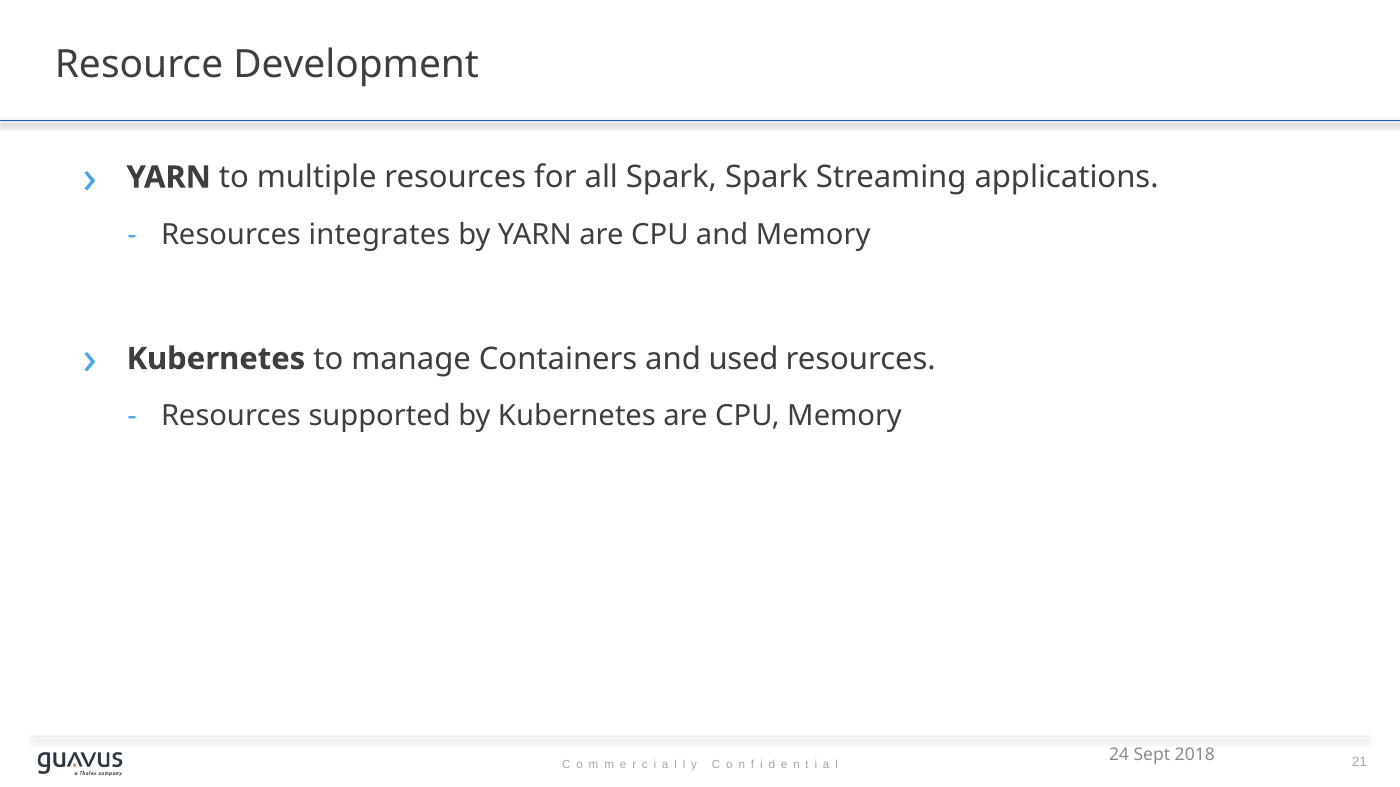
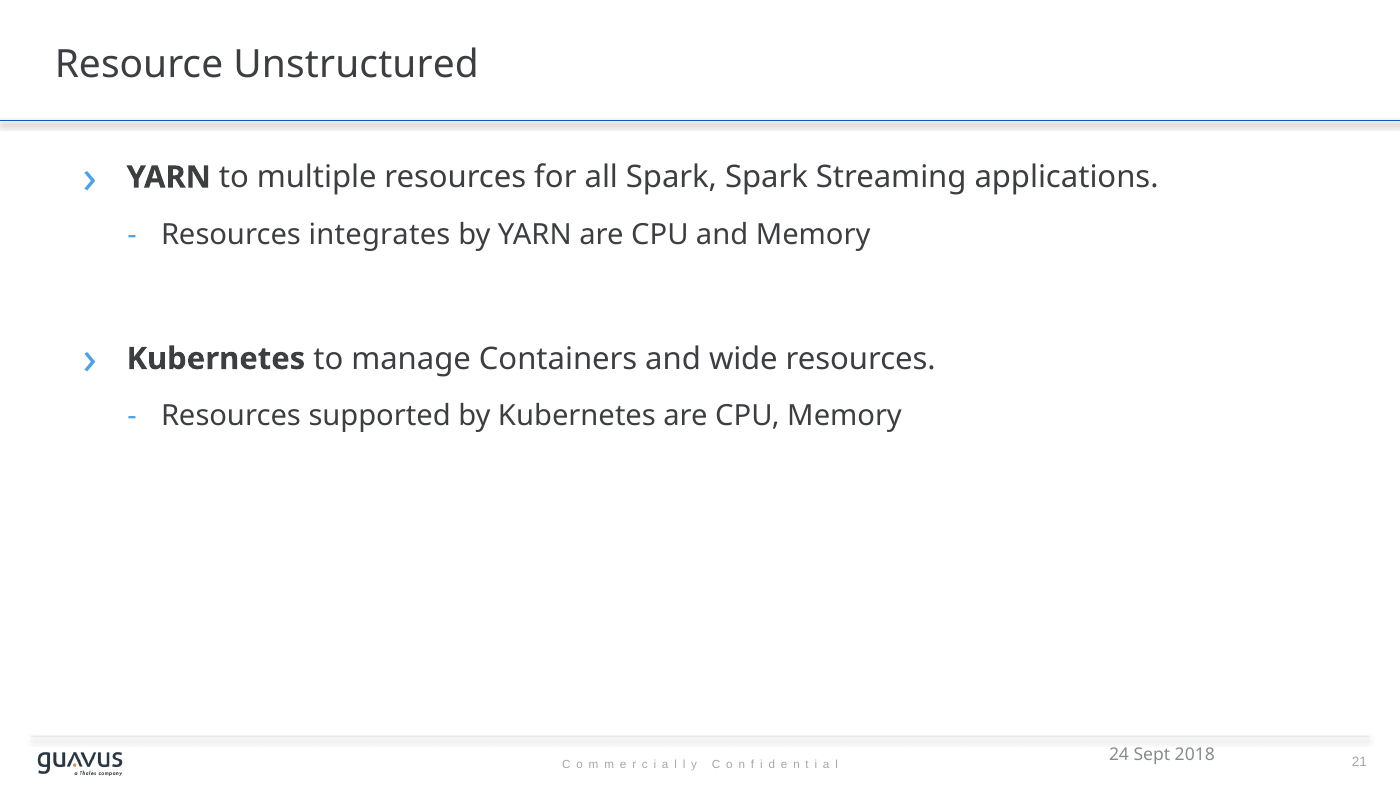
Development: Development -> Unstructured (356, 65)
used: used -> wide (743, 359)
